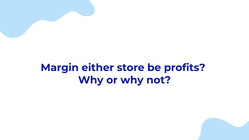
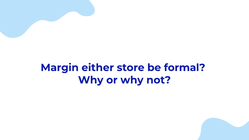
profits: profits -> formal (185, 68)
